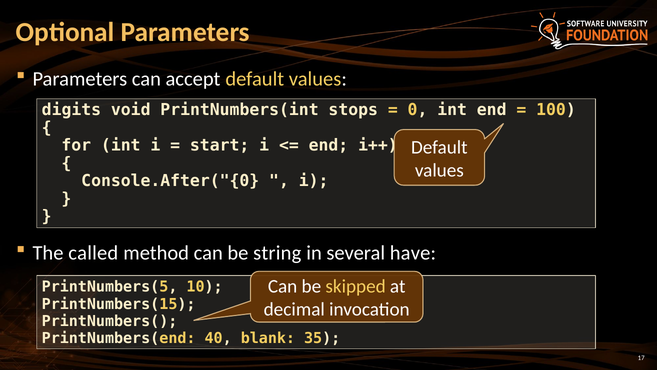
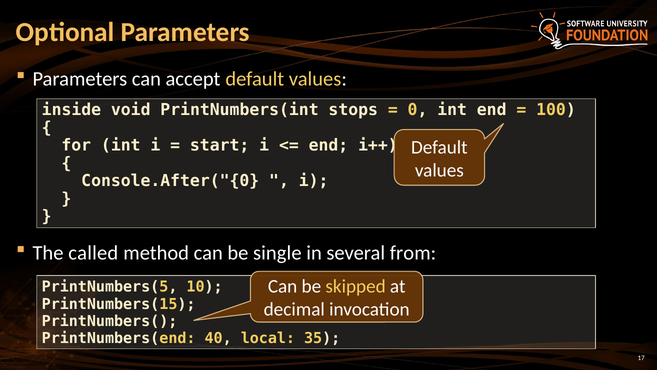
digits: digits -> inside (71, 110)
string: string -> single (277, 253)
have: have -> from (413, 253)
blank: blank -> local (268, 338)
